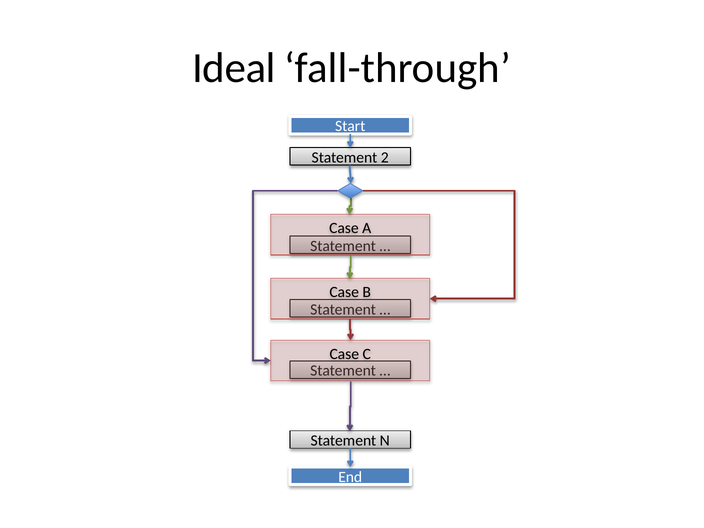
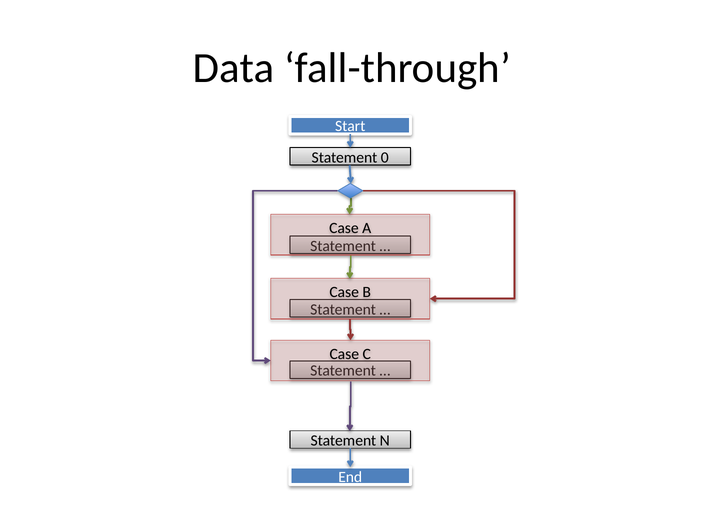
Ideal: Ideal -> Data (234, 68)
2: 2 -> 0 (385, 157)
